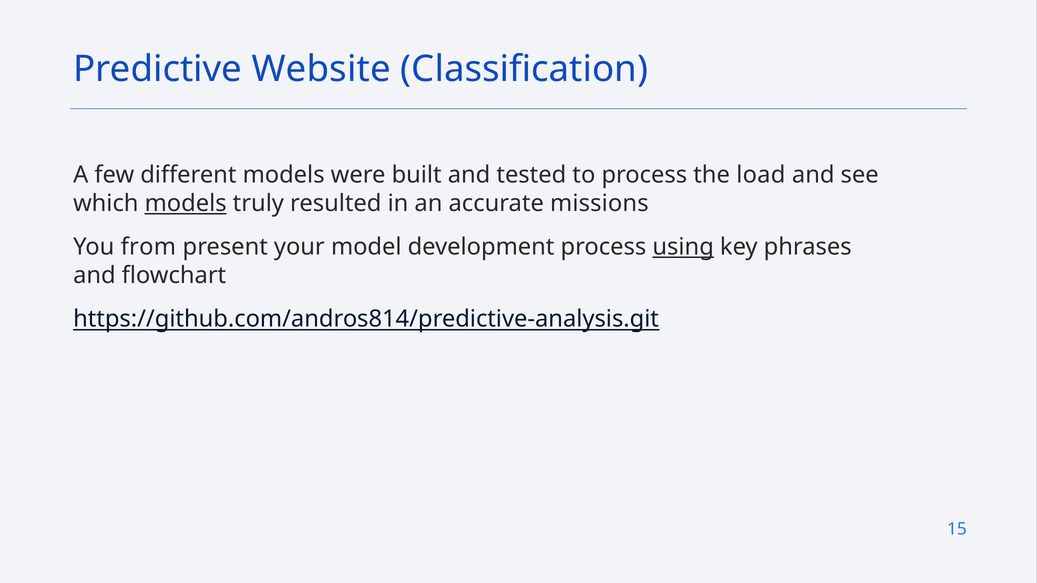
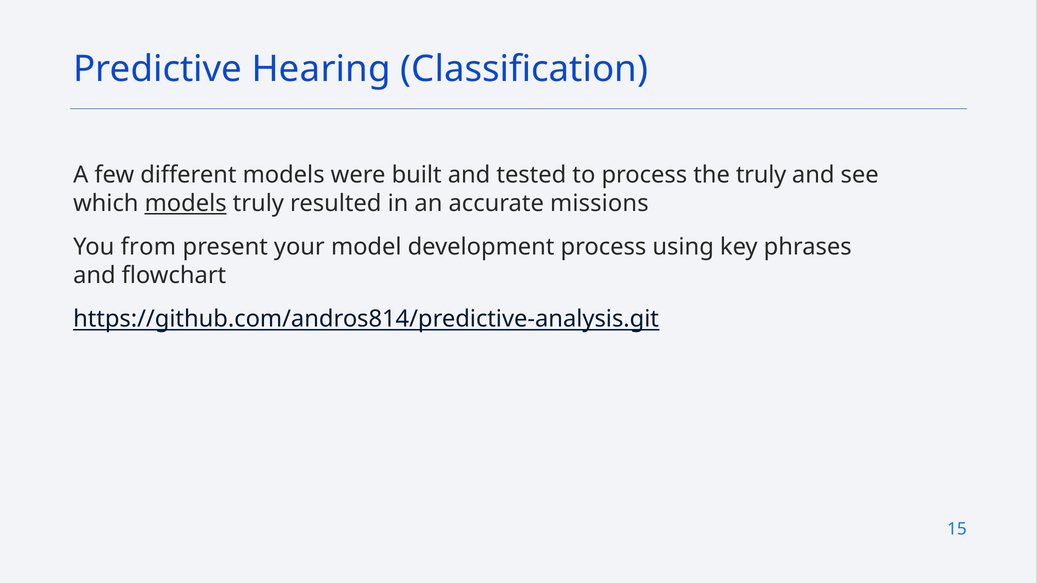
Website: Website -> Hearing (321, 69)
the load: load -> truly (761, 175)
using underline: present -> none (683, 247)
